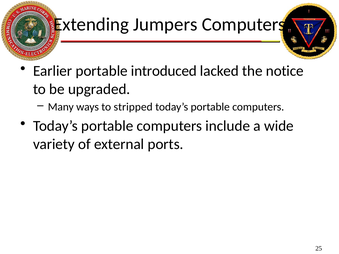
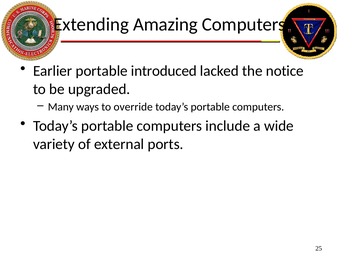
Jumpers: Jumpers -> Amazing (165, 24)
stripped: stripped -> override (133, 107)
